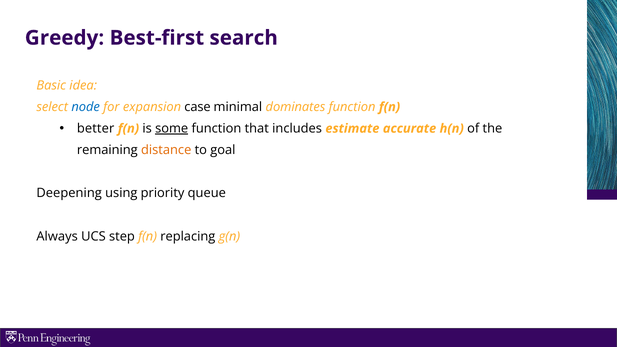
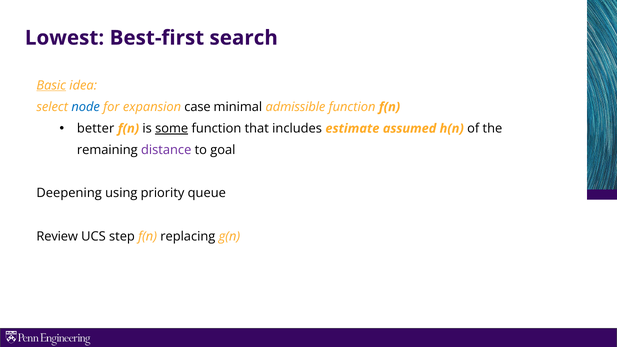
Greedy: Greedy -> Lowest (65, 38)
Basic underline: none -> present (51, 85)
dominates: dominates -> admissible (296, 107)
accurate: accurate -> assumed (410, 129)
distance colour: orange -> purple (166, 150)
Always: Always -> Review (57, 236)
